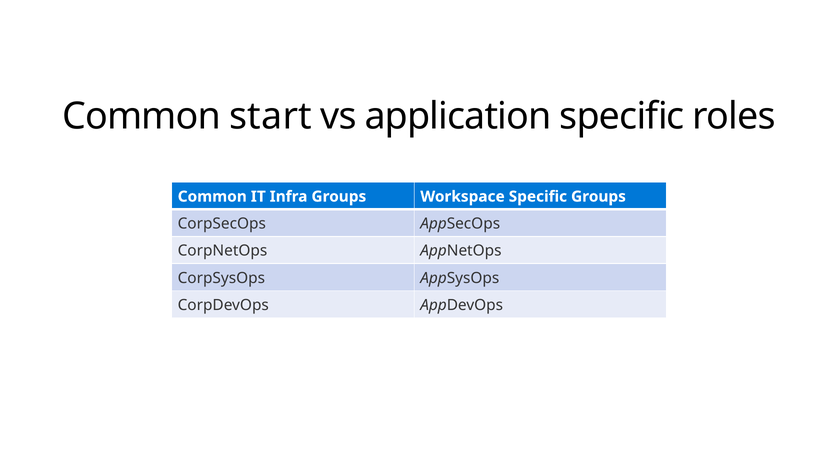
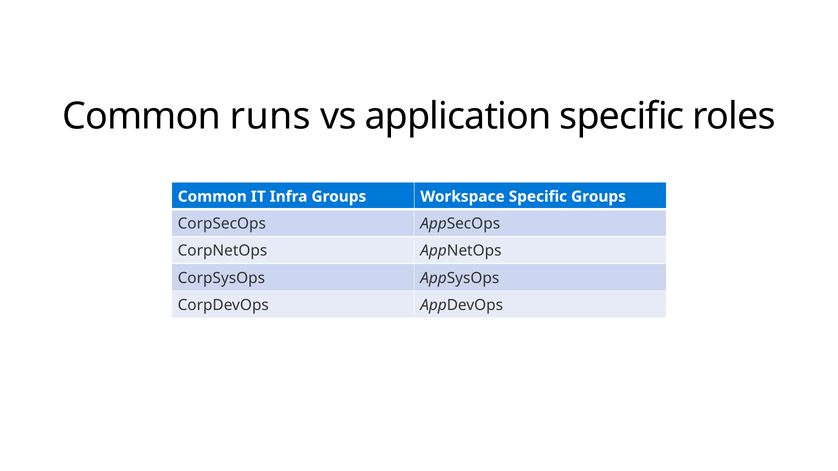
start: start -> runs (270, 116)
